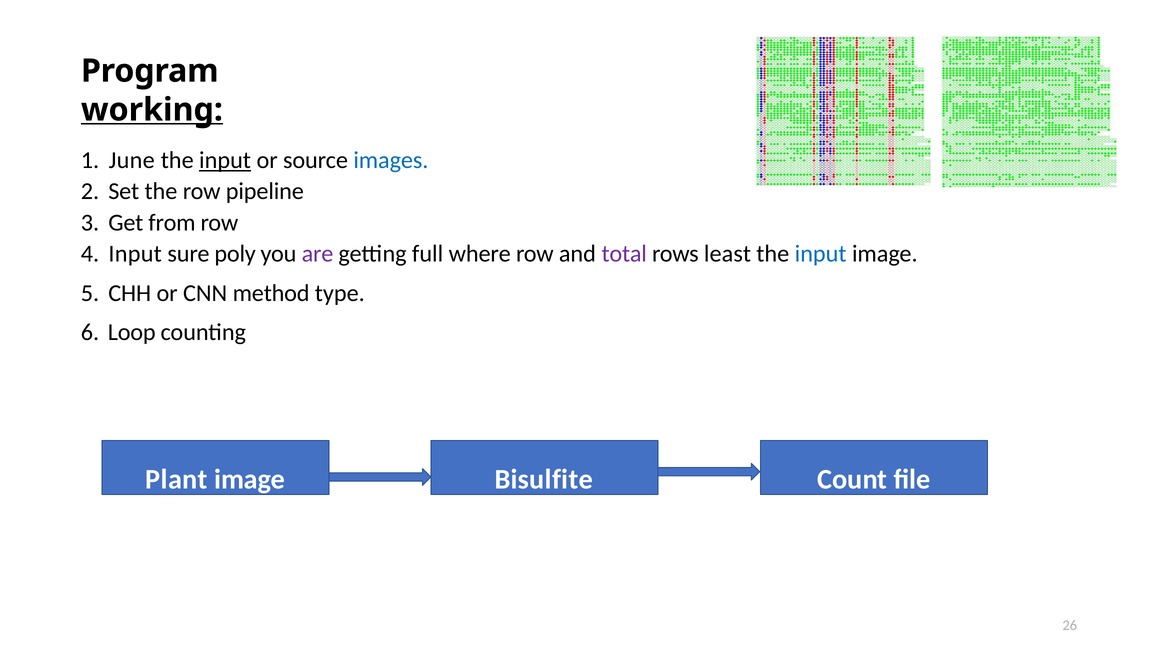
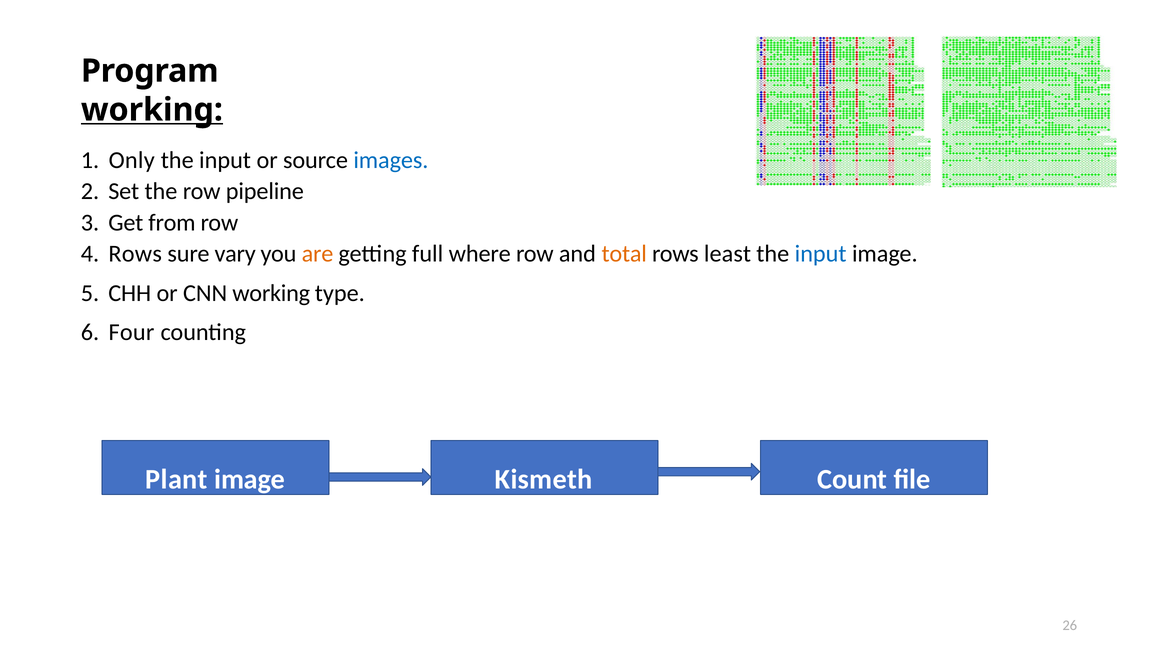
June: June -> Only (132, 160)
input underline: present -> none (225, 160)
Input: Input -> Rows (135, 254)
poly: poly -> vary (235, 254)
are colour: purple -> orange (318, 254)
total colour: purple -> orange (624, 254)
CNN method: method -> working (271, 293)
Loop: Loop -> Four (132, 332)
Bisulfite: Bisulfite -> Kismeth (544, 479)
